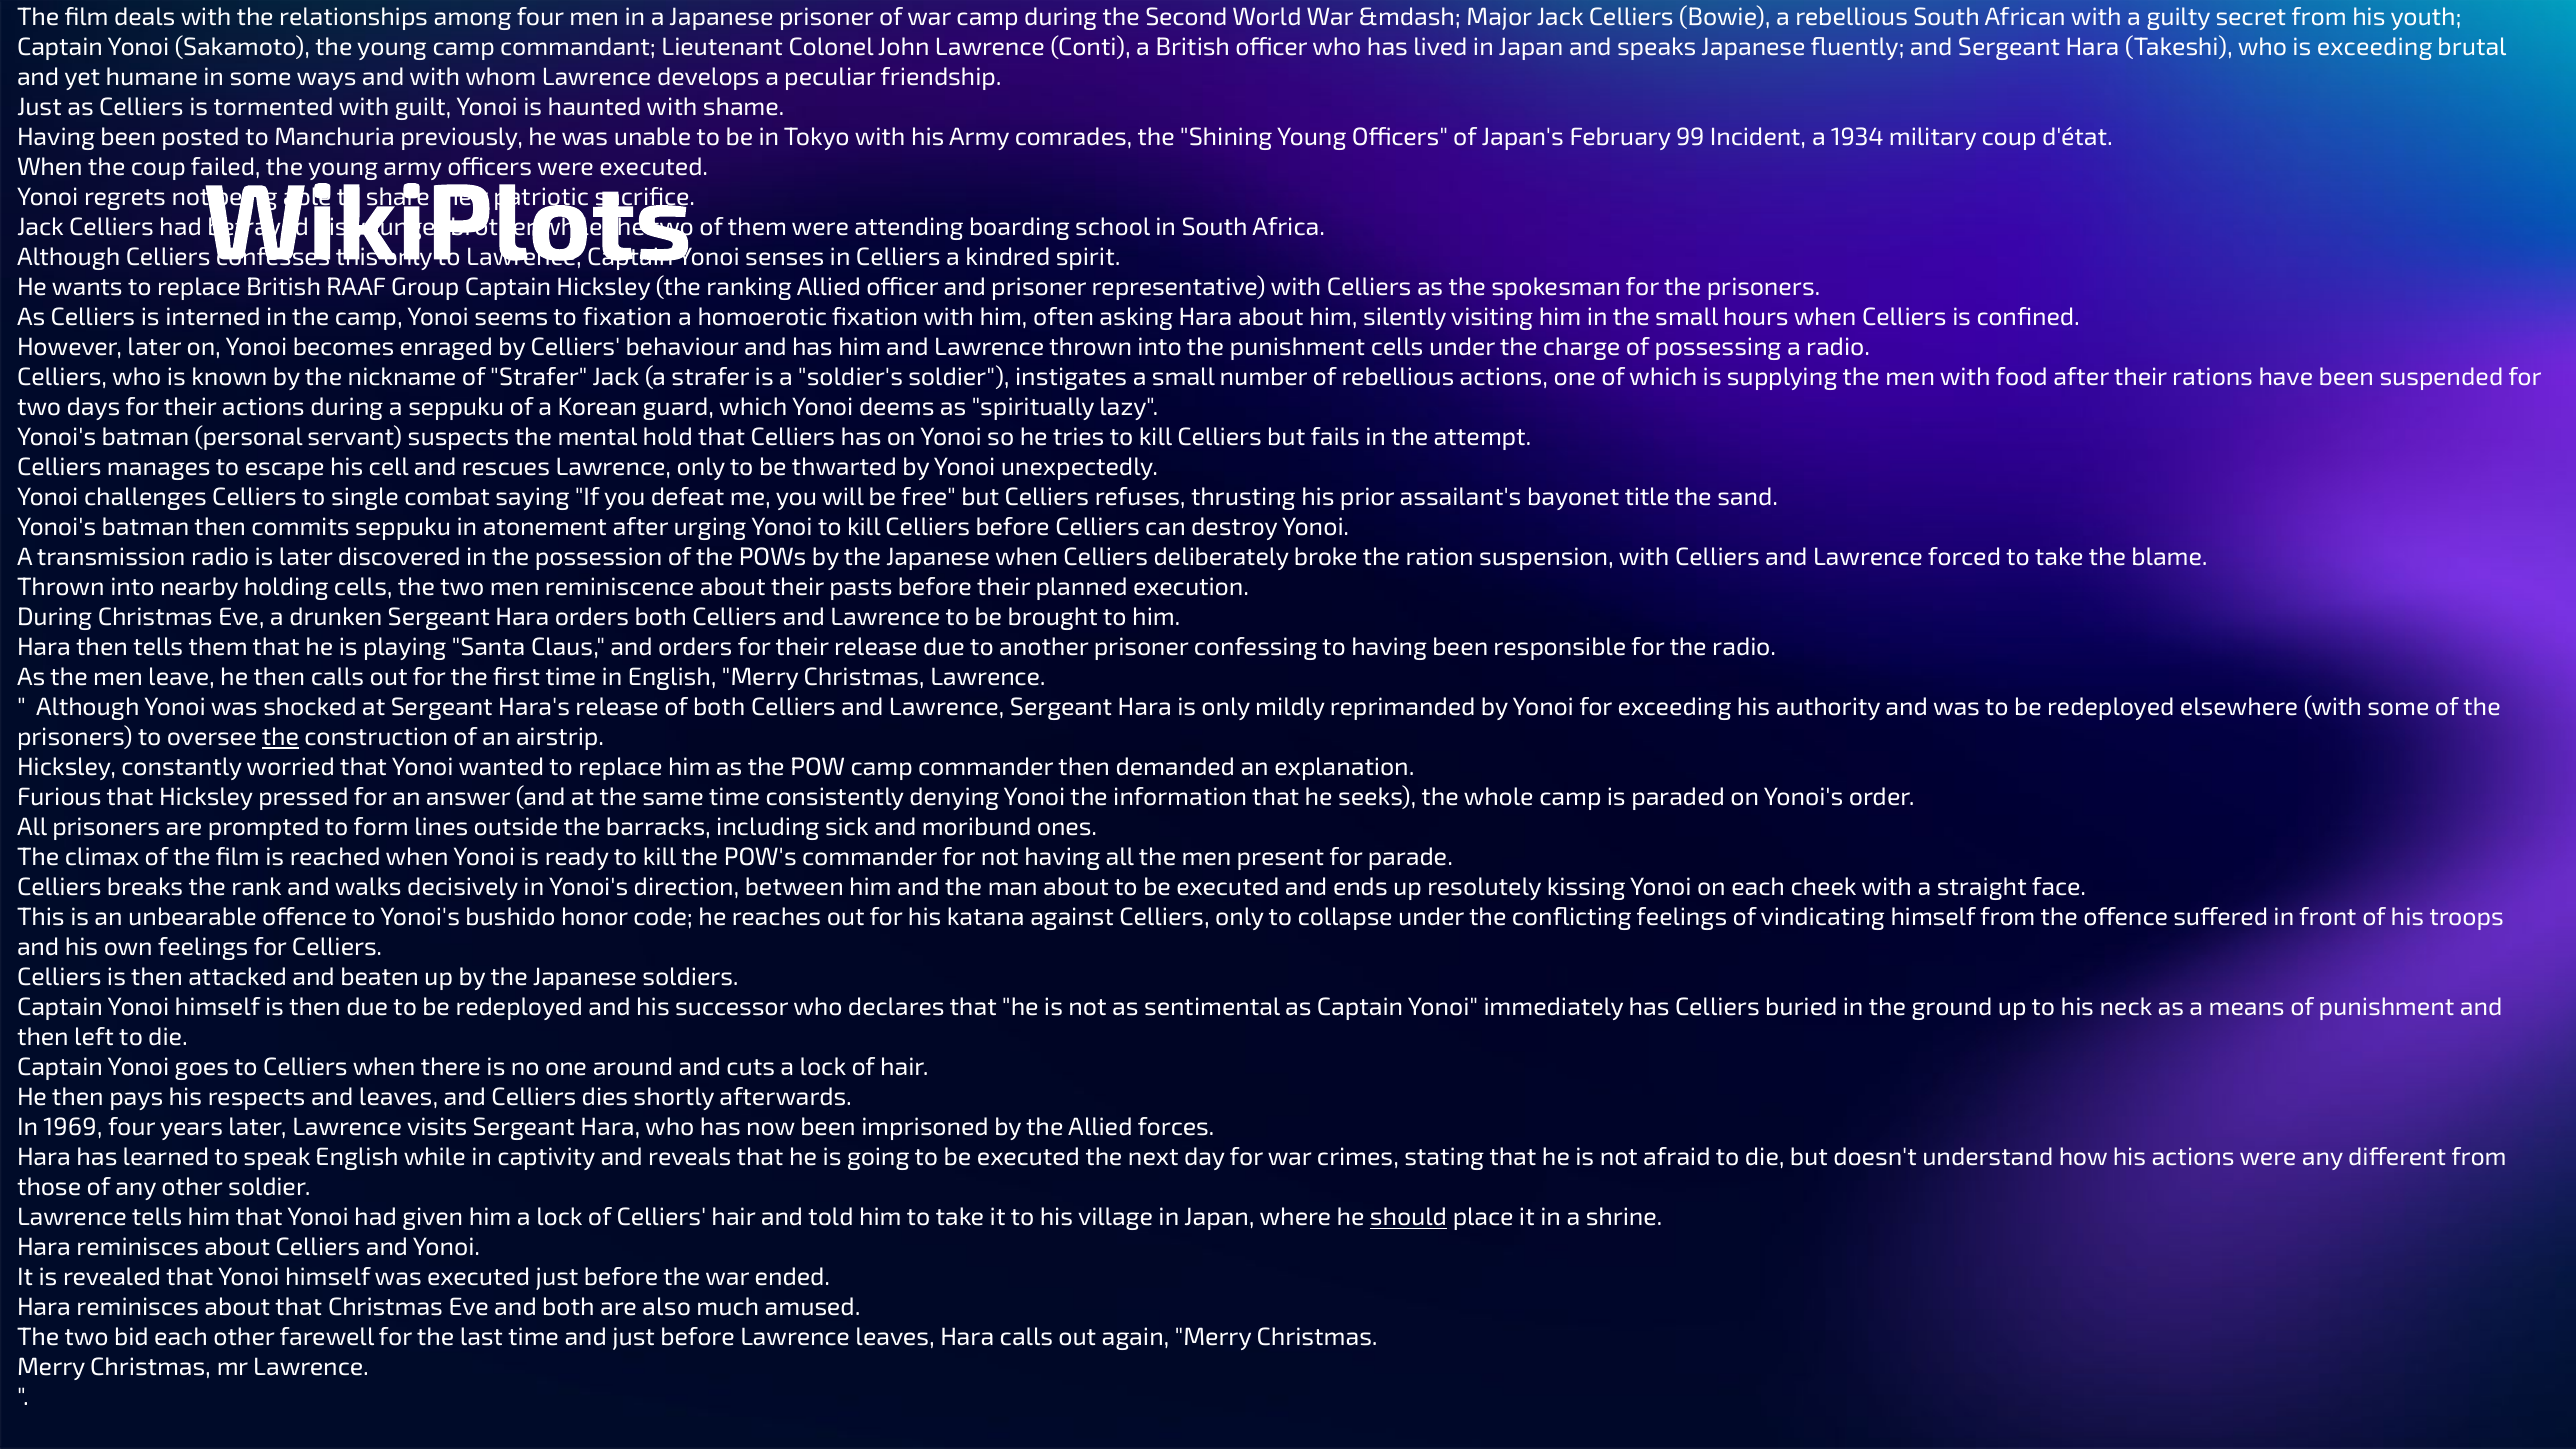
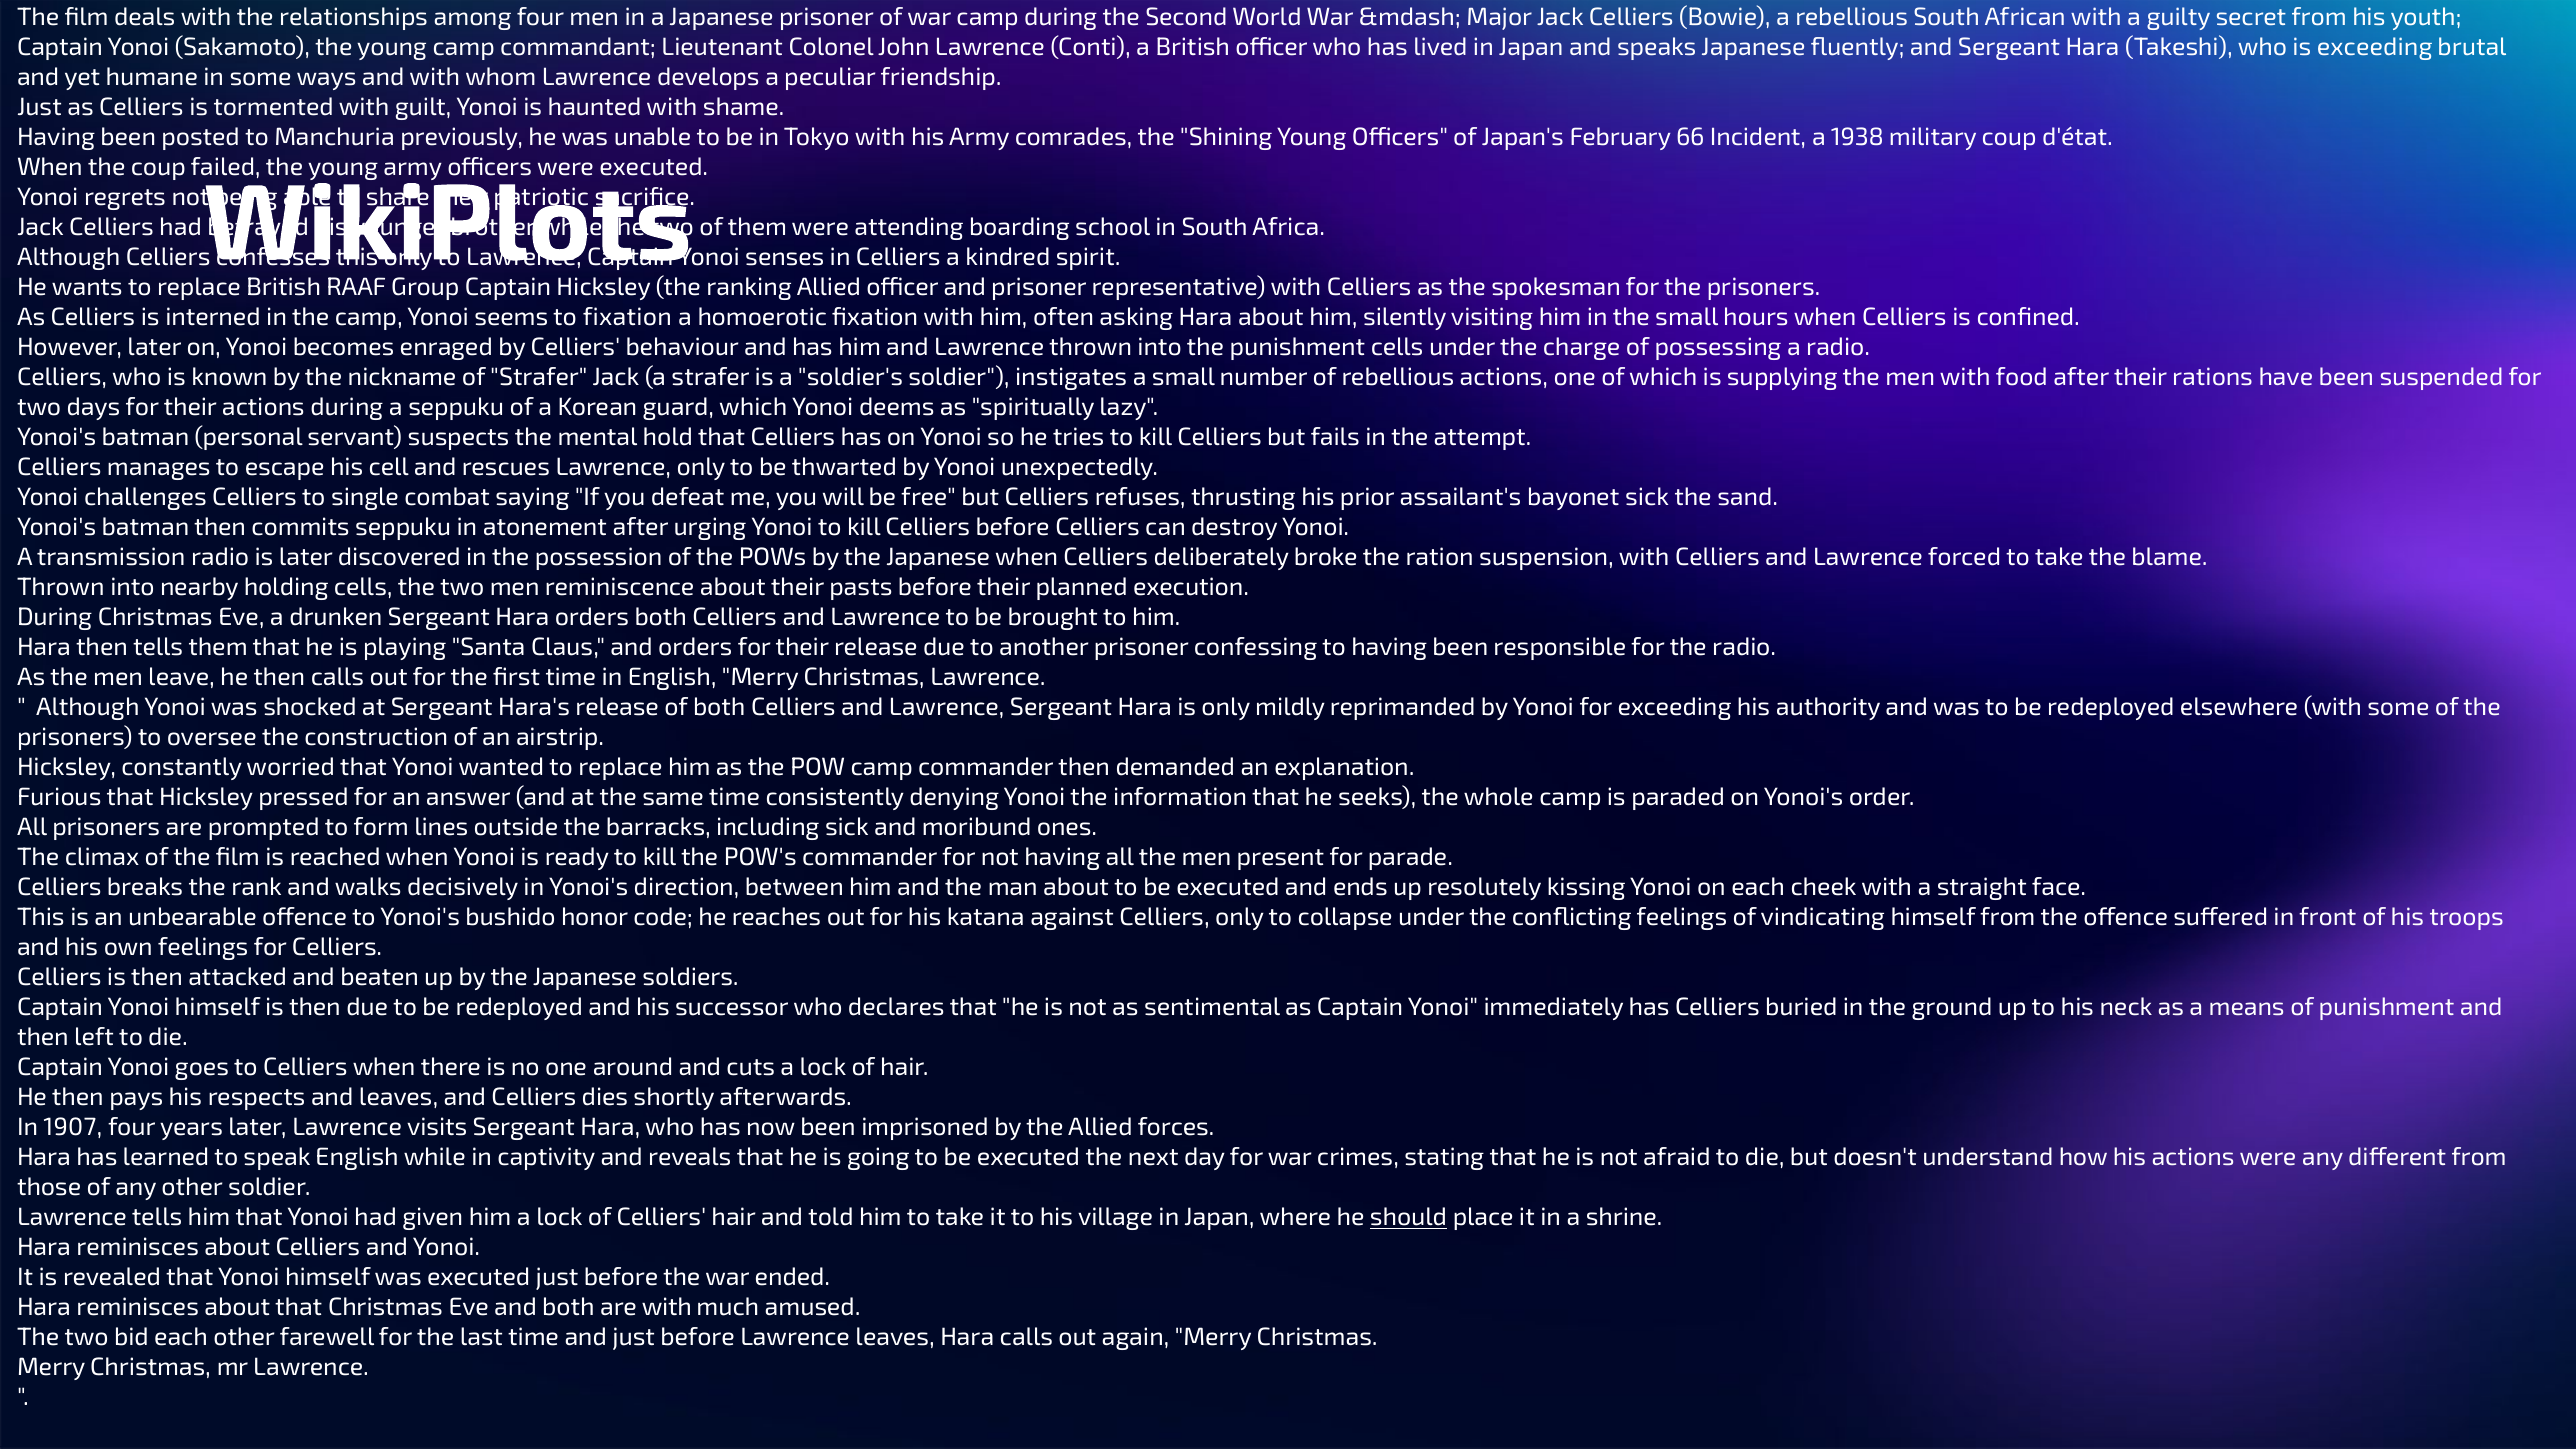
99: 99 -> 66 (1690, 137)
1934: 1934 -> 1938 (1857, 137)
bayonet title: title -> sick (1647, 497)
the underline: present -> none (280, 737)
1969: 1969 -> 1907 (73, 1128)
are also: also -> with (667, 1308)
